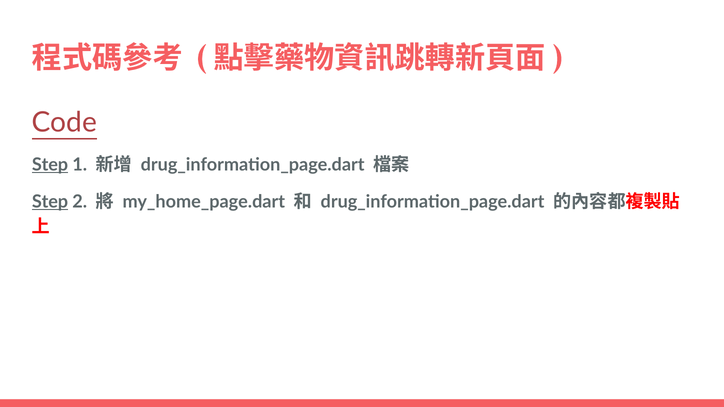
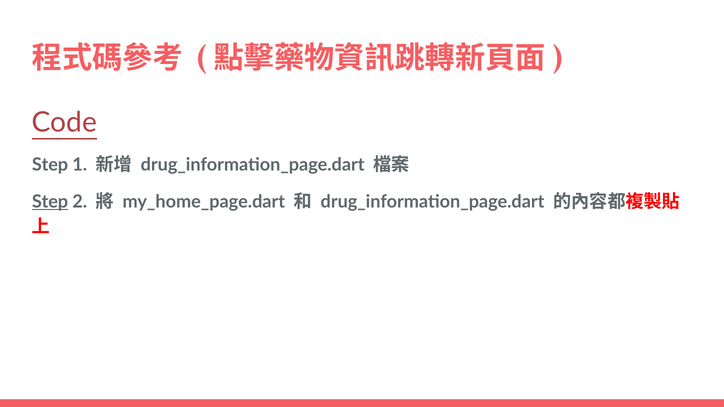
Step underline: present -> none (50, 165)
